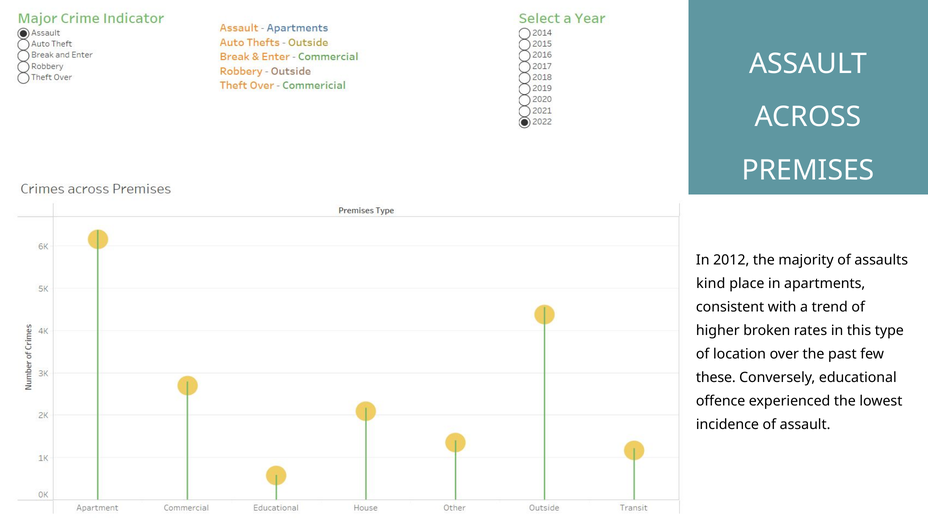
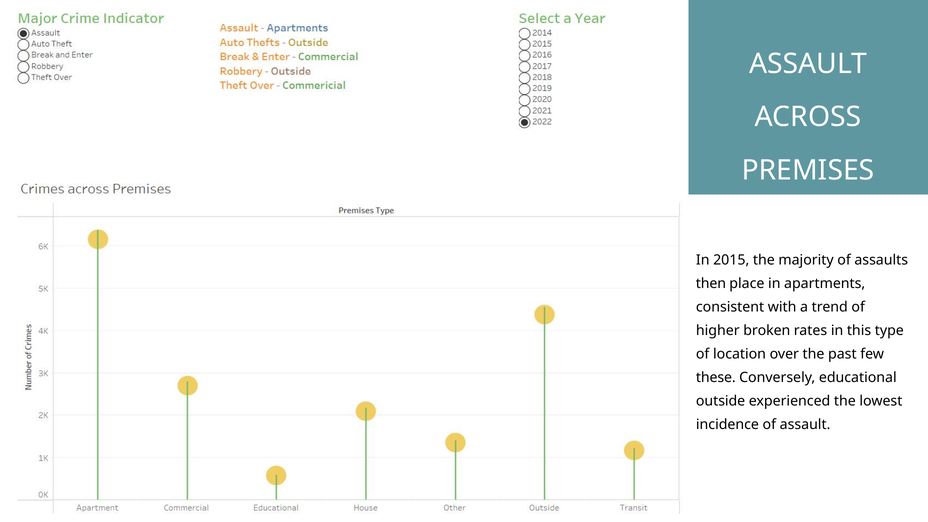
2012: 2012 -> 2015 (731, 260)
kind: kind -> then (711, 284)
offence: offence -> outside (721, 401)
